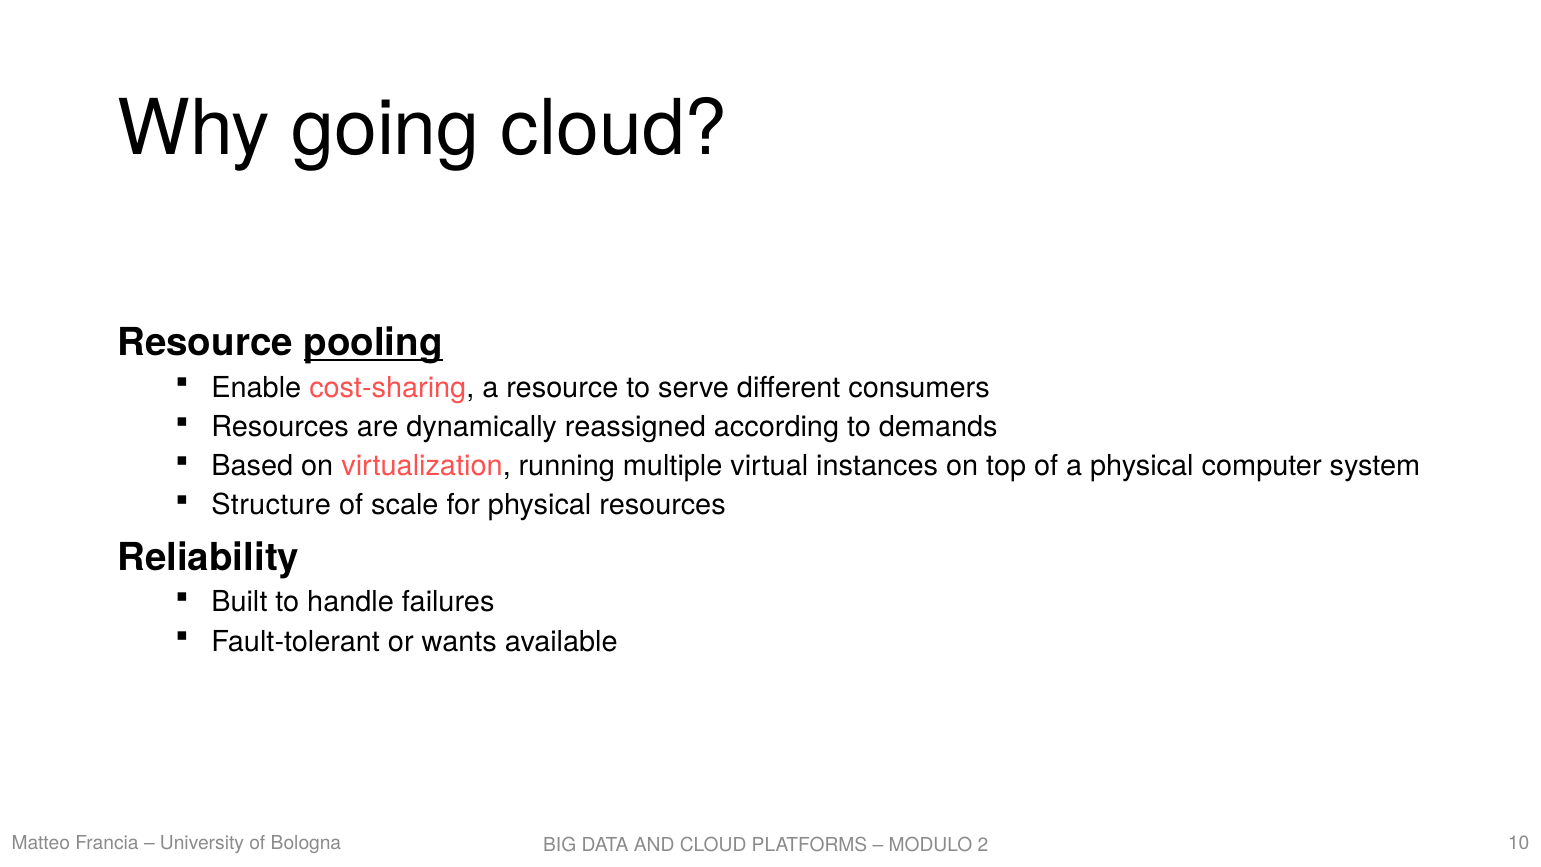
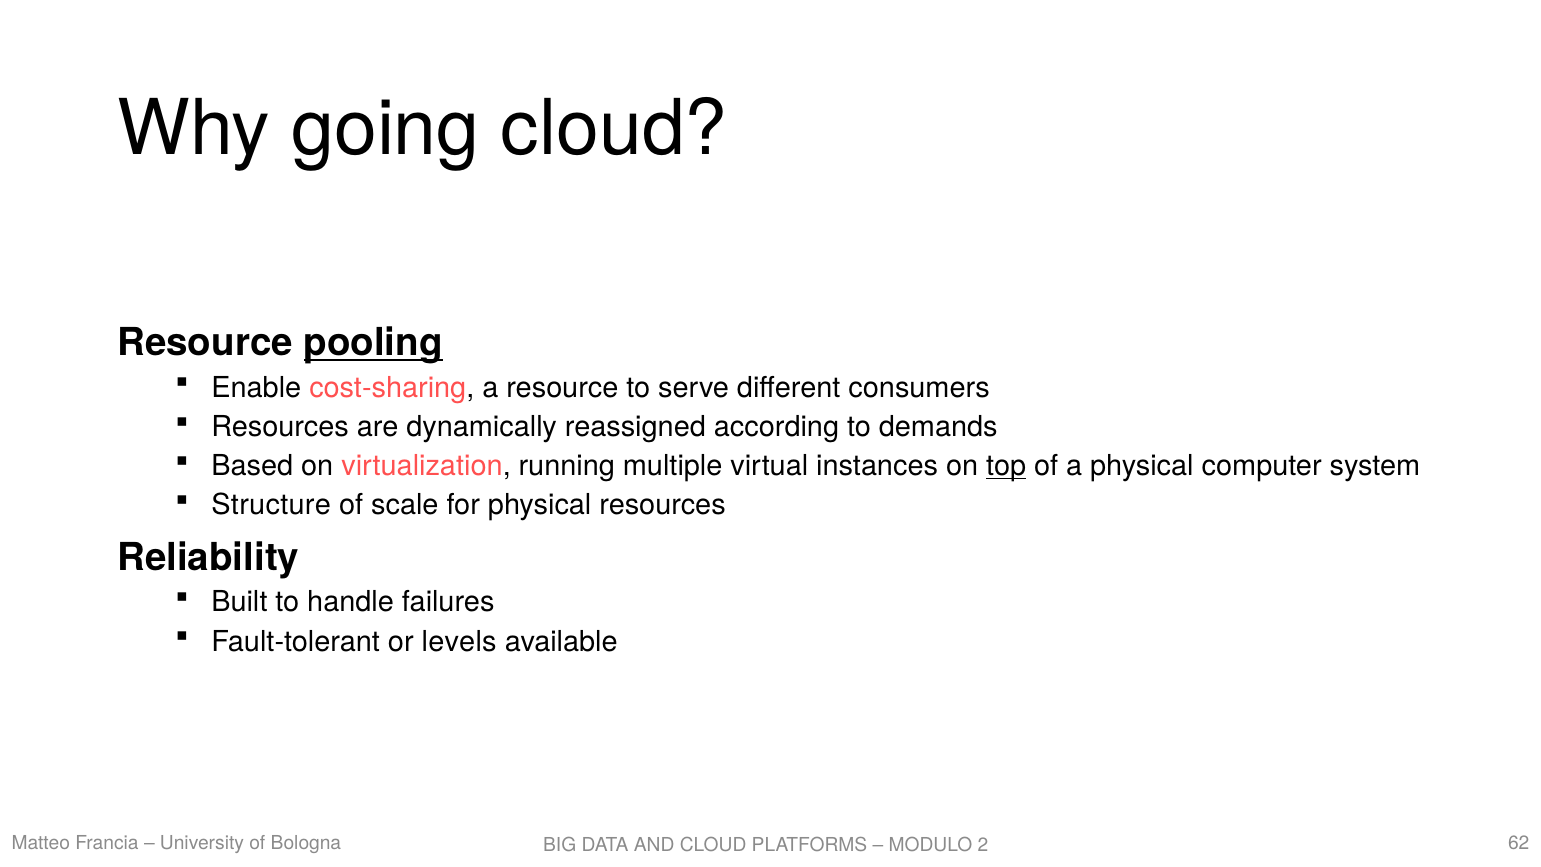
top underline: none -> present (1006, 466)
wants: wants -> levels (459, 641)
10: 10 -> 62 (1519, 843)
